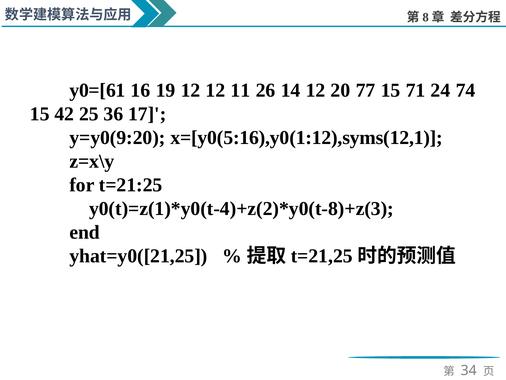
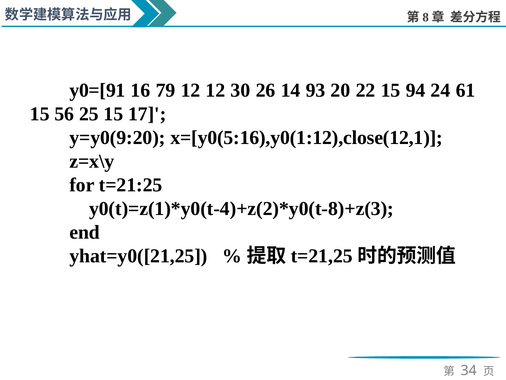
y0=[61: y0=[61 -> y0=[91 (97, 90)
19: 19 -> 79 (165, 90)
11: 11 -> 30 (241, 90)
14 12: 12 -> 93 (316, 90)
77: 77 -> 22 (366, 90)
71: 71 -> 94 (416, 90)
74: 74 -> 61 (466, 90)
42: 42 -> 56 (64, 114)
25 36: 36 -> 15 (113, 114)
x=[y0(5:16),y0(1:12),syms(12,1: x=[y0(5:16),y0(1:12),syms(12,1 -> x=[y0(5:16),y0(1:12),close(12,1 (307, 138)
